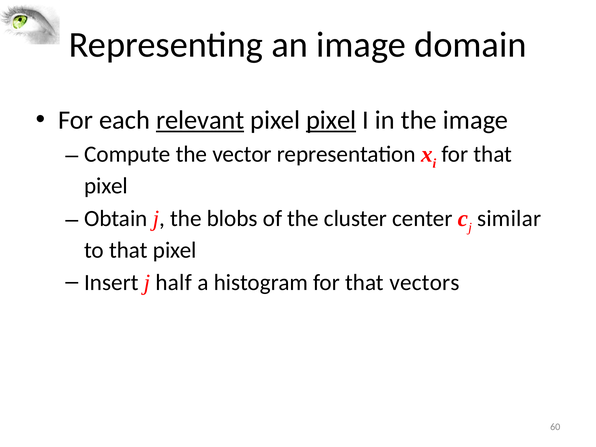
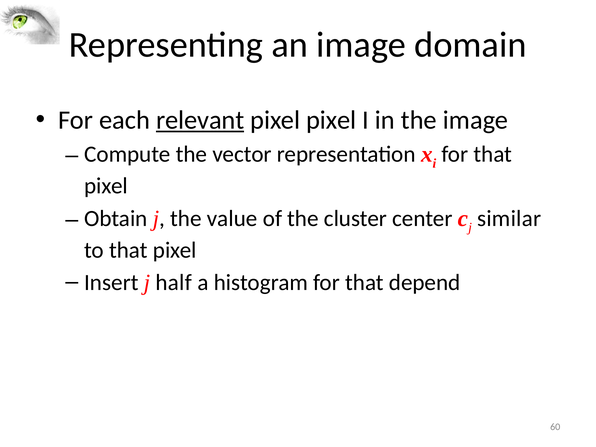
pixel underline: present -> none (331, 120)
blobs: blobs -> value (232, 218)
vectors: vectors -> depend (425, 283)
